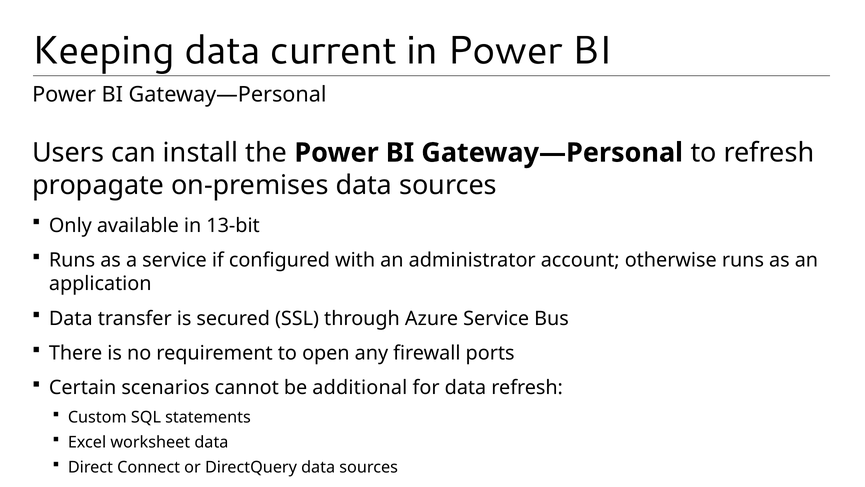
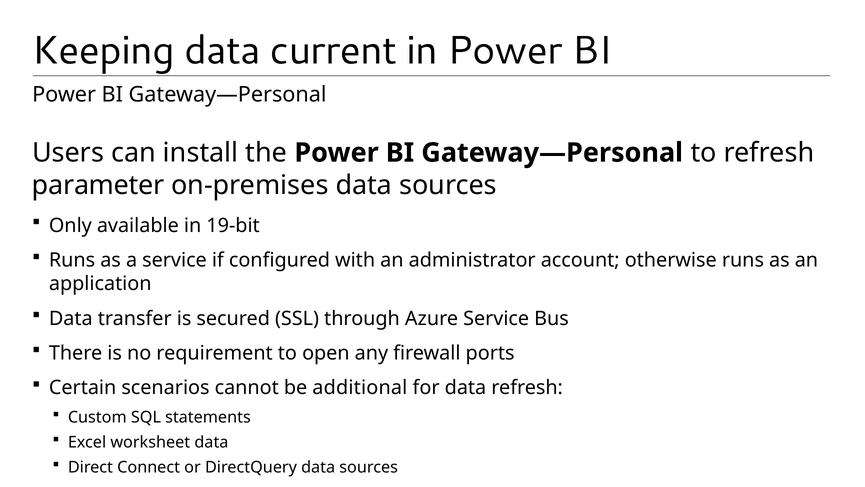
propagate: propagate -> parameter (98, 185)
13-bit: 13-bit -> 19-bit (233, 225)
